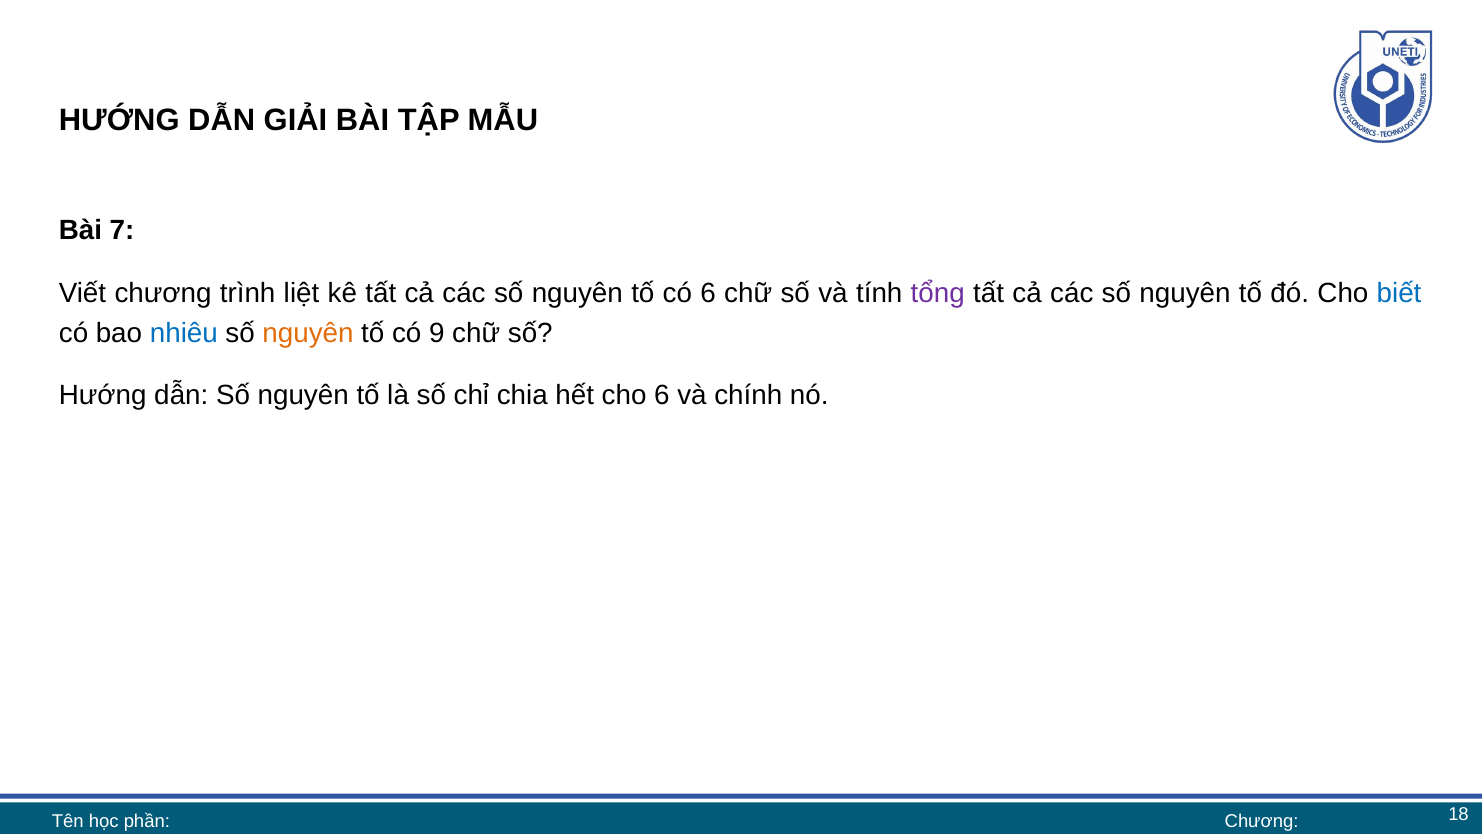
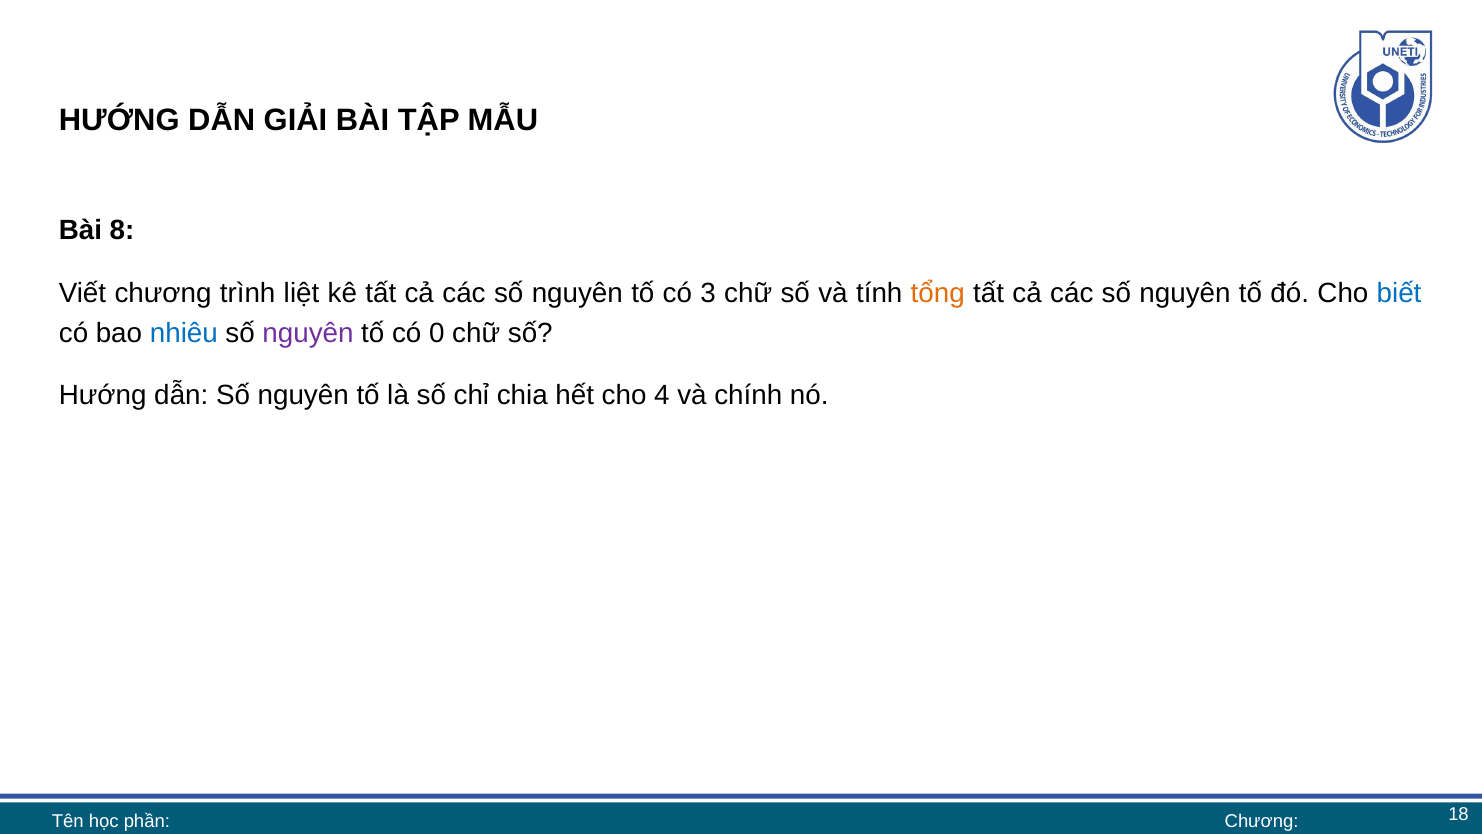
7: 7 -> 8 (122, 231)
có 6: 6 -> 3 (708, 293)
tổng colour: purple -> orange (938, 293)
nguyên colour: orange -> purple (308, 333)
9: 9 -> 0 (437, 333)
cho 6: 6 -> 4 (662, 395)
